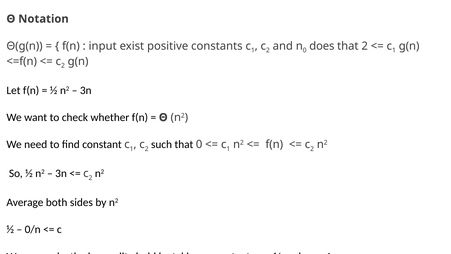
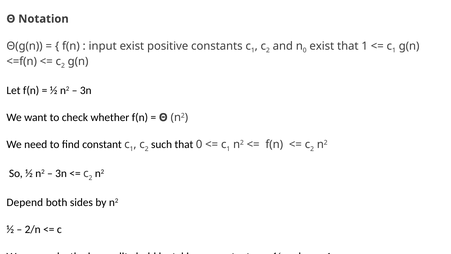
0 does: does -> exist (322, 46)
that 2: 2 -> 1 (365, 46)
Average: Average -> Depend (25, 202)
0/n: 0/n -> 2/n (33, 229)
